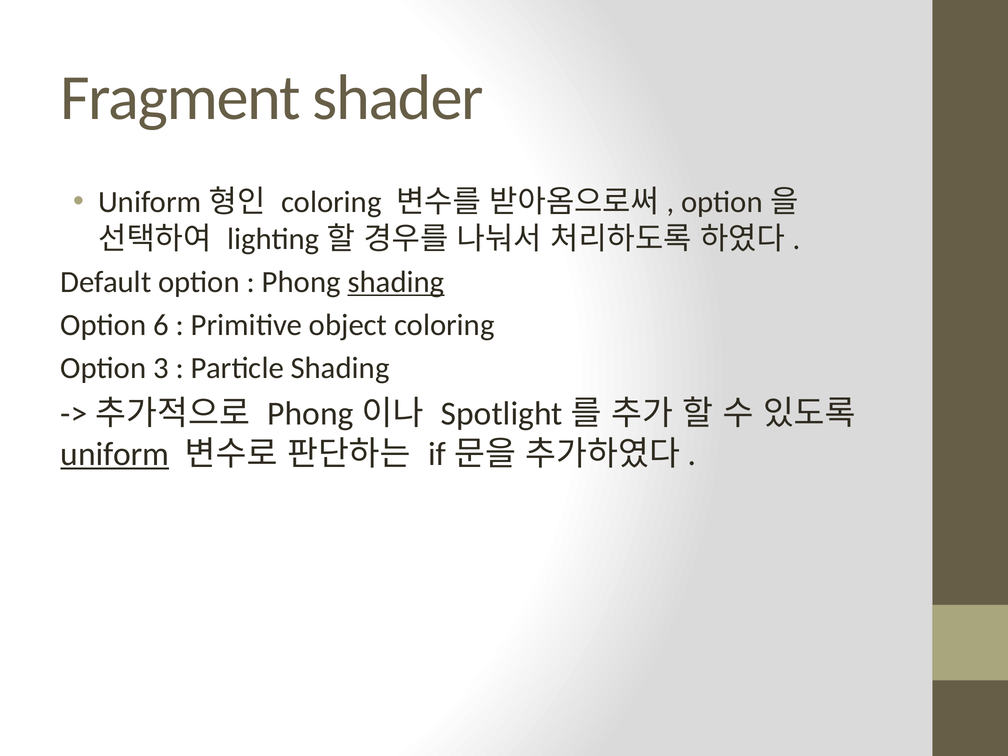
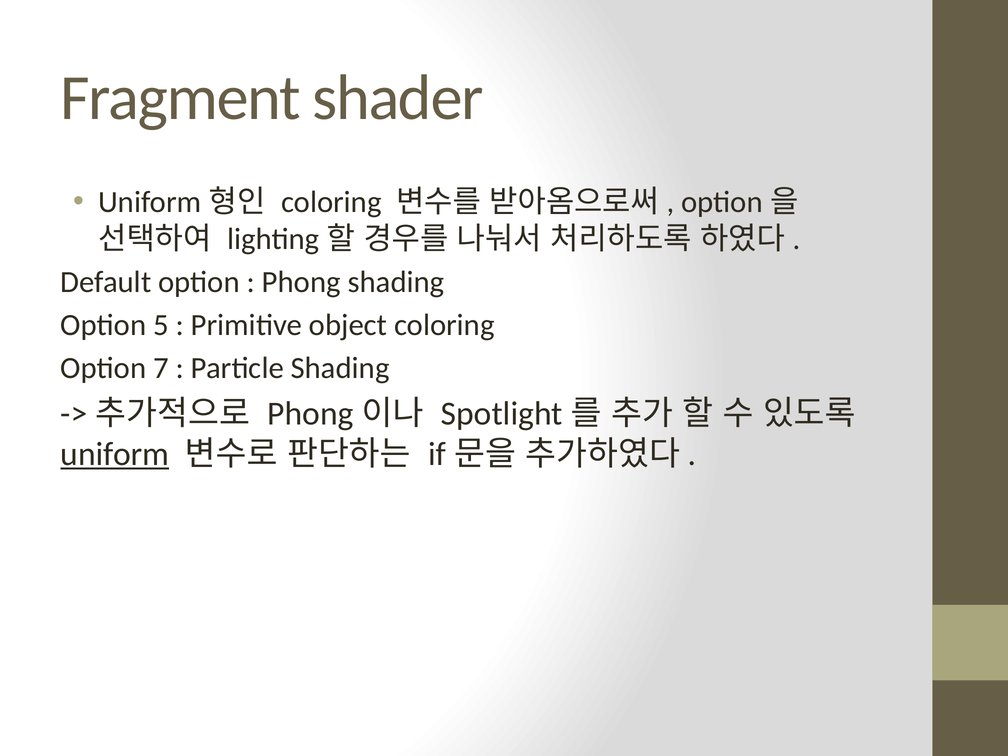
shading underline: present -> none (396, 282)
6: 6 -> 5 (161, 325)
3: 3 -> 7 (161, 368)
